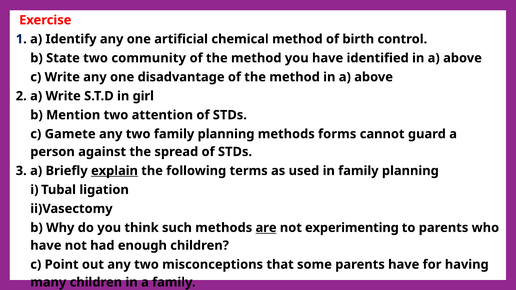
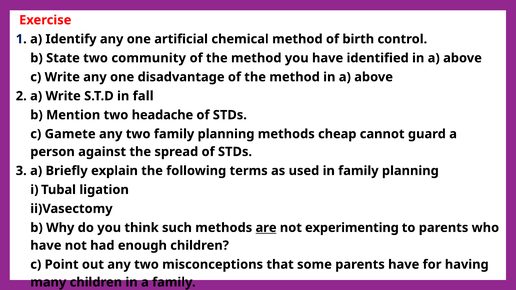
girl: girl -> fall (143, 96)
attention: attention -> headache (162, 115)
forms: forms -> cheap (337, 134)
explain underline: present -> none (114, 171)
